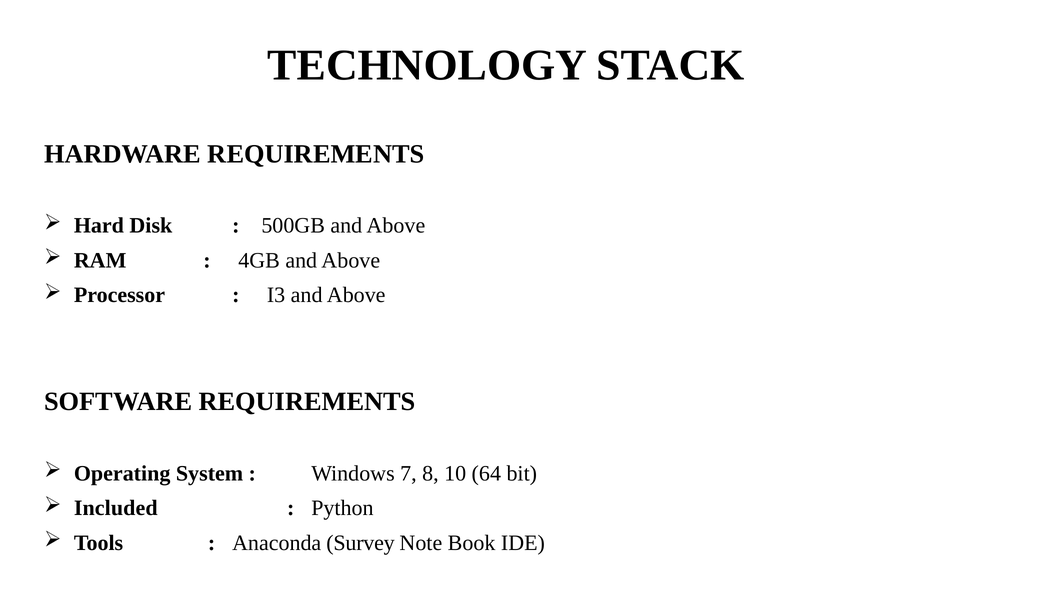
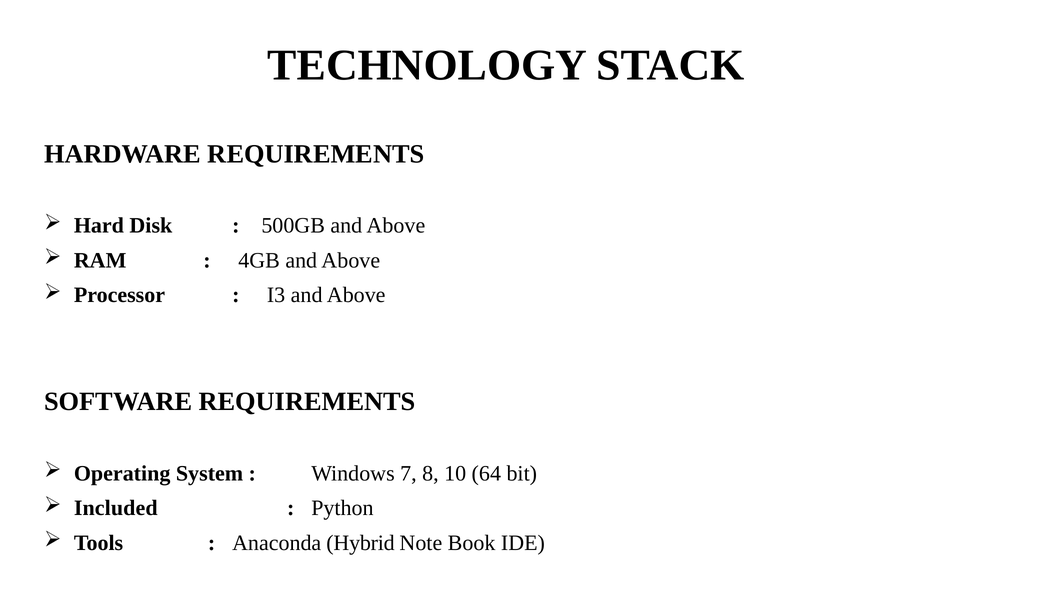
Survey: Survey -> Hybrid (361, 543)
